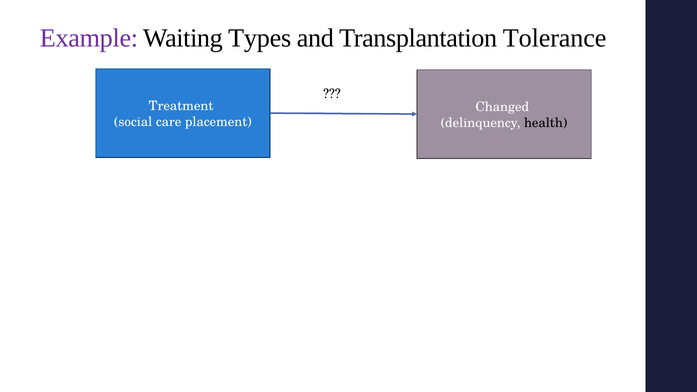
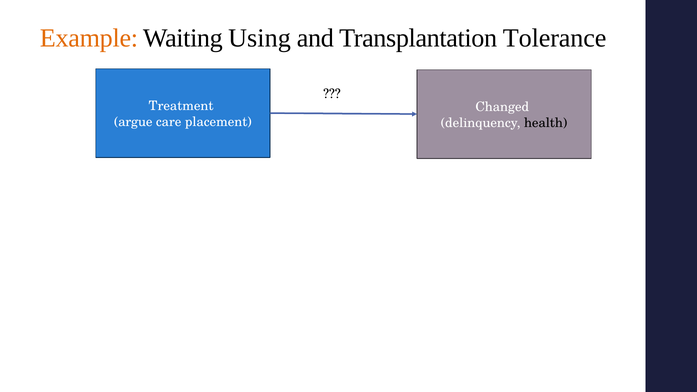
Example colour: purple -> orange (89, 38)
Types: Types -> Using (260, 38)
social: social -> argue (133, 122)
